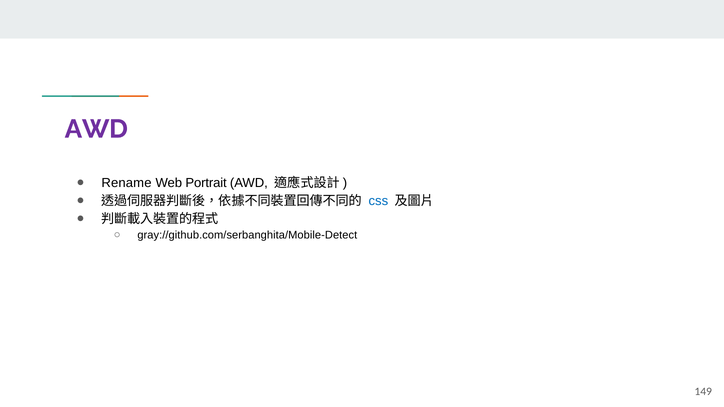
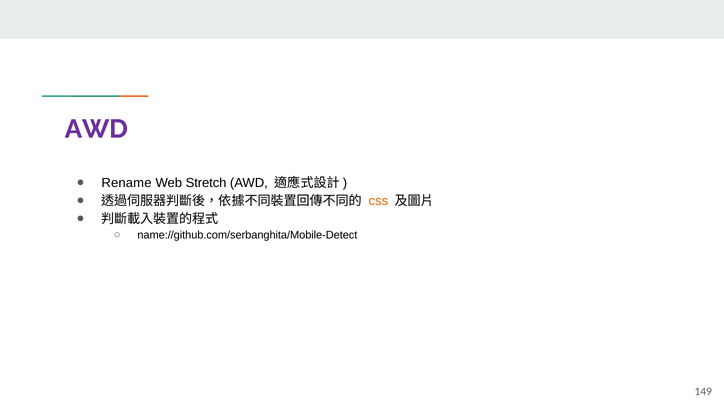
Portrait: Portrait -> Stretch (206, 183)
css colour: blue -> orange (378, 201)
gray://github.com/serbanghita/Mobile-Detect: gray://github.com/serbanghita/Mobile-Detect -> name://github.com/serbanghita/Mobile-Detect (247, 235)
